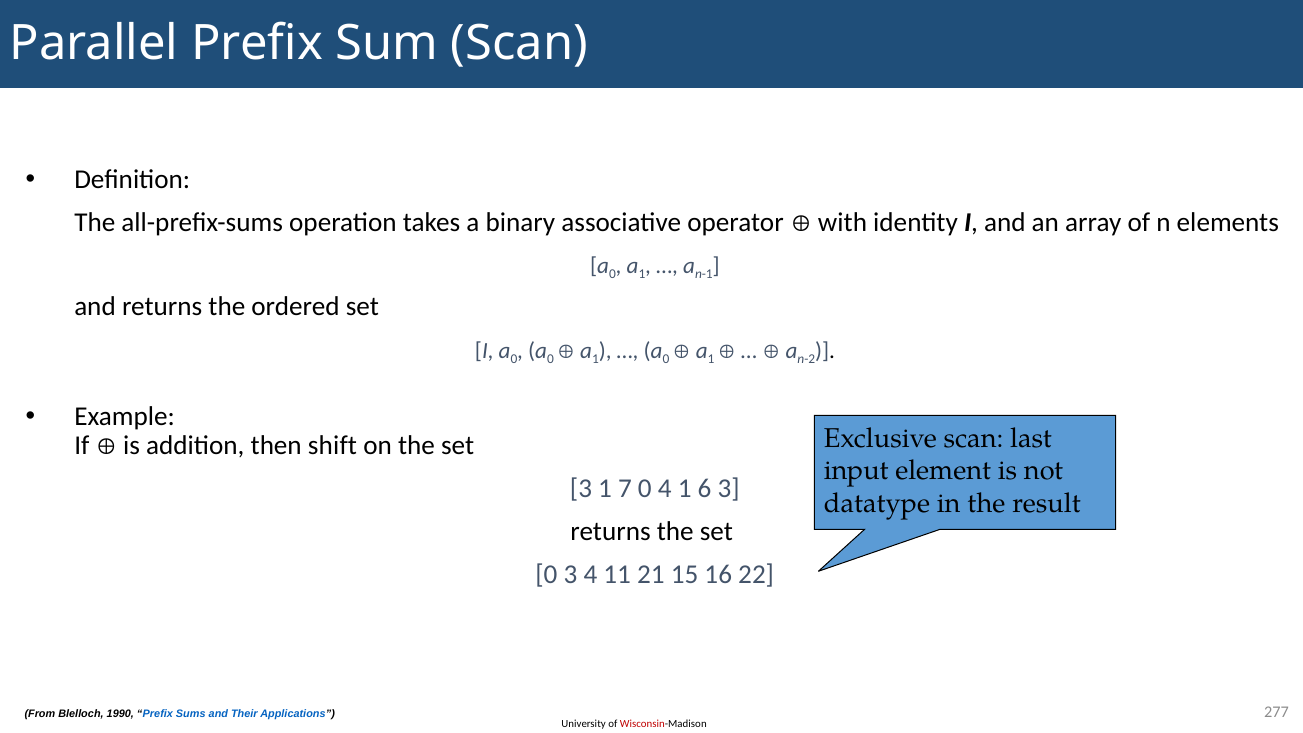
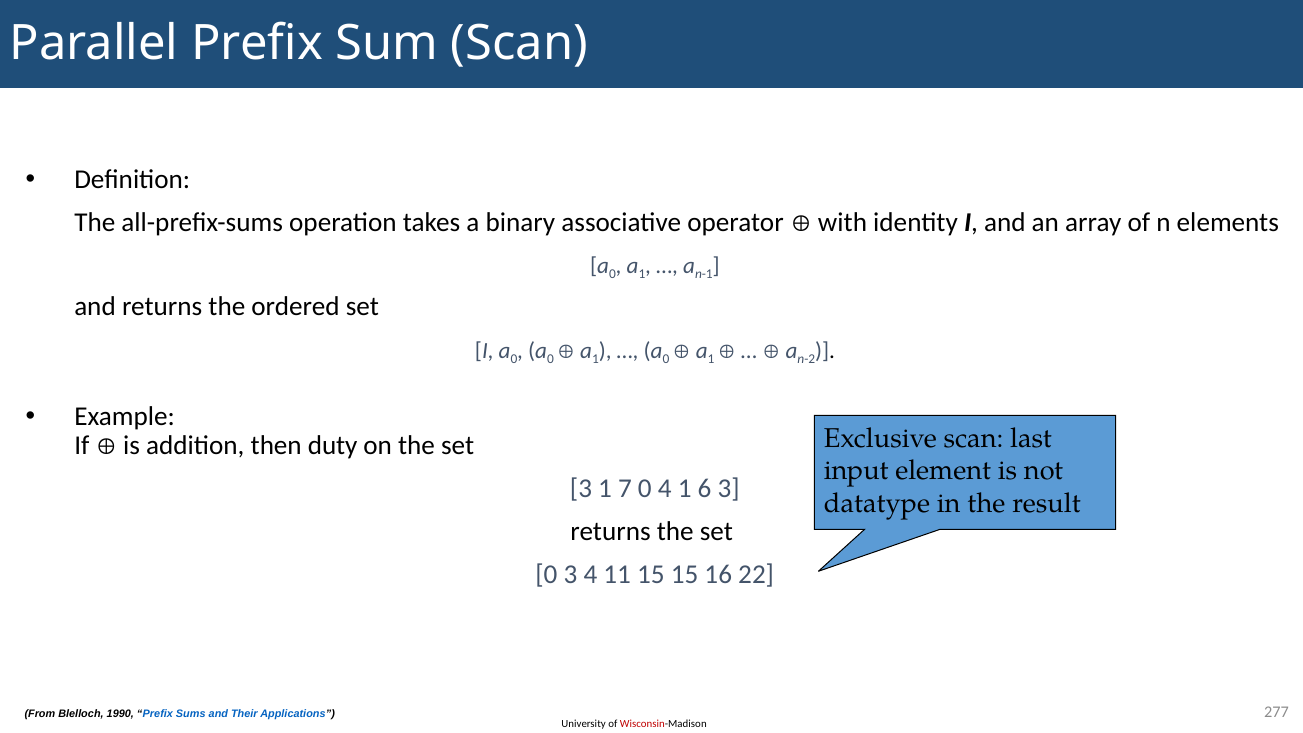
shift: shift -> duty (333, 446)
11 21: 21 -> 15 (651, 575)
